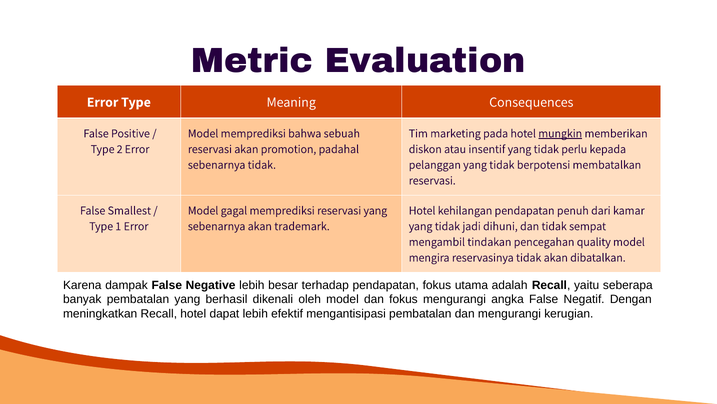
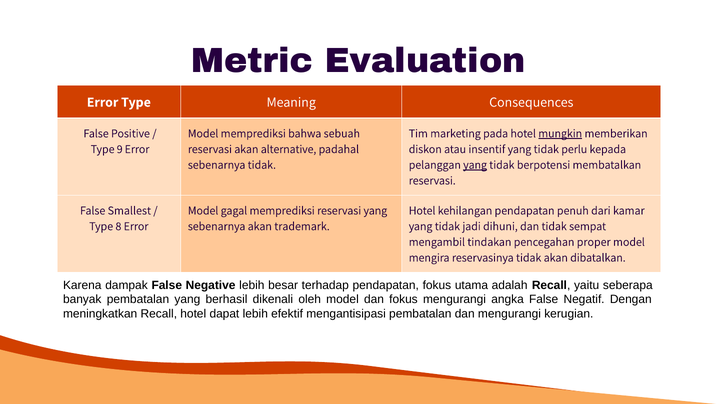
2: 2 -> 9 (120, 149)
promotion: promotion -> alternative (289, 149)
yang underline: none -> present (475, 165)
1: 1 -> 8 (118, 226)
quality: quality -> proper (594, 242)
